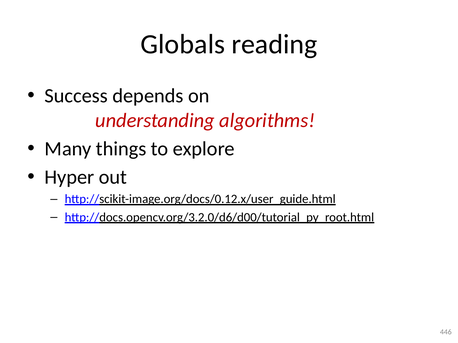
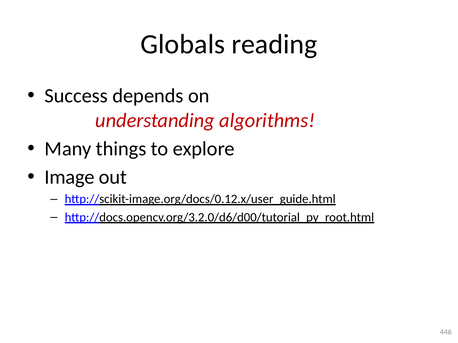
Hyper: Hyper -> Image (70, 178)
